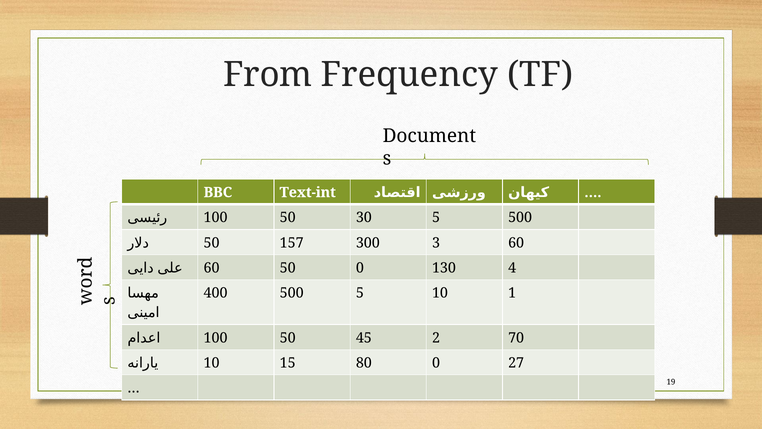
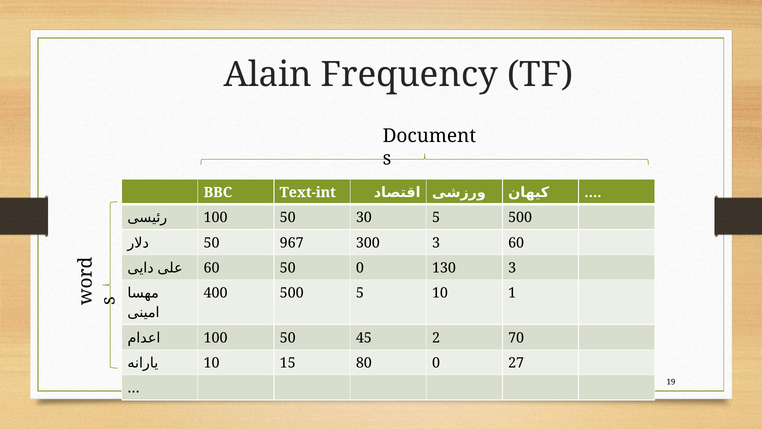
From: From -> Alain (268, 75)
157: 157 -> 967 (292, 243)
130 4: 4 -> 3 (512, 268)
